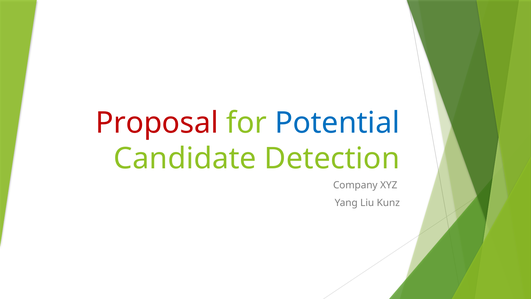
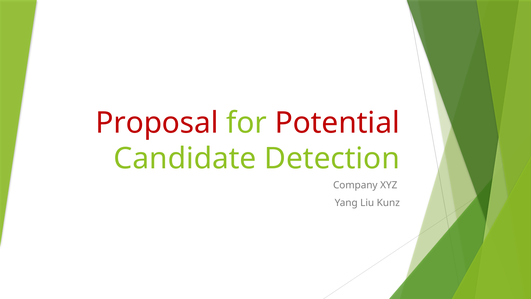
Potential colour: blue -> red (337, 123)
